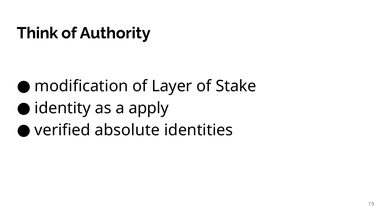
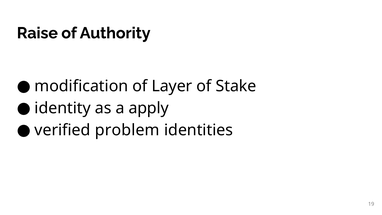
Think: Think -> Raise (37, 33)
absolute: absolute -> problem (127, 130)
